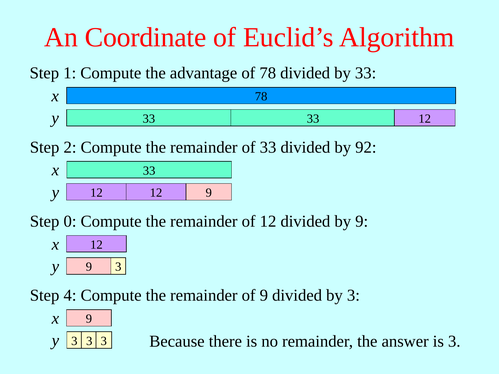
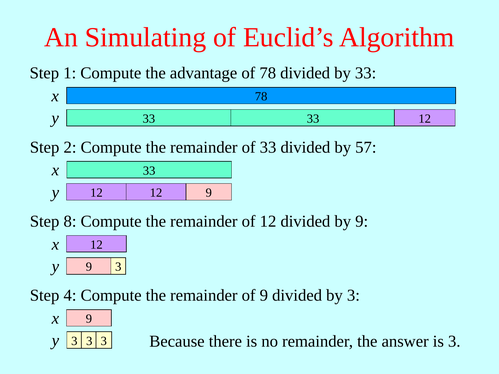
Coordinate: Coordinate -> Simulating (146, 37)
92: 92 -> 57 (366, 147)
0: 0 -> 8 (70, 221)
